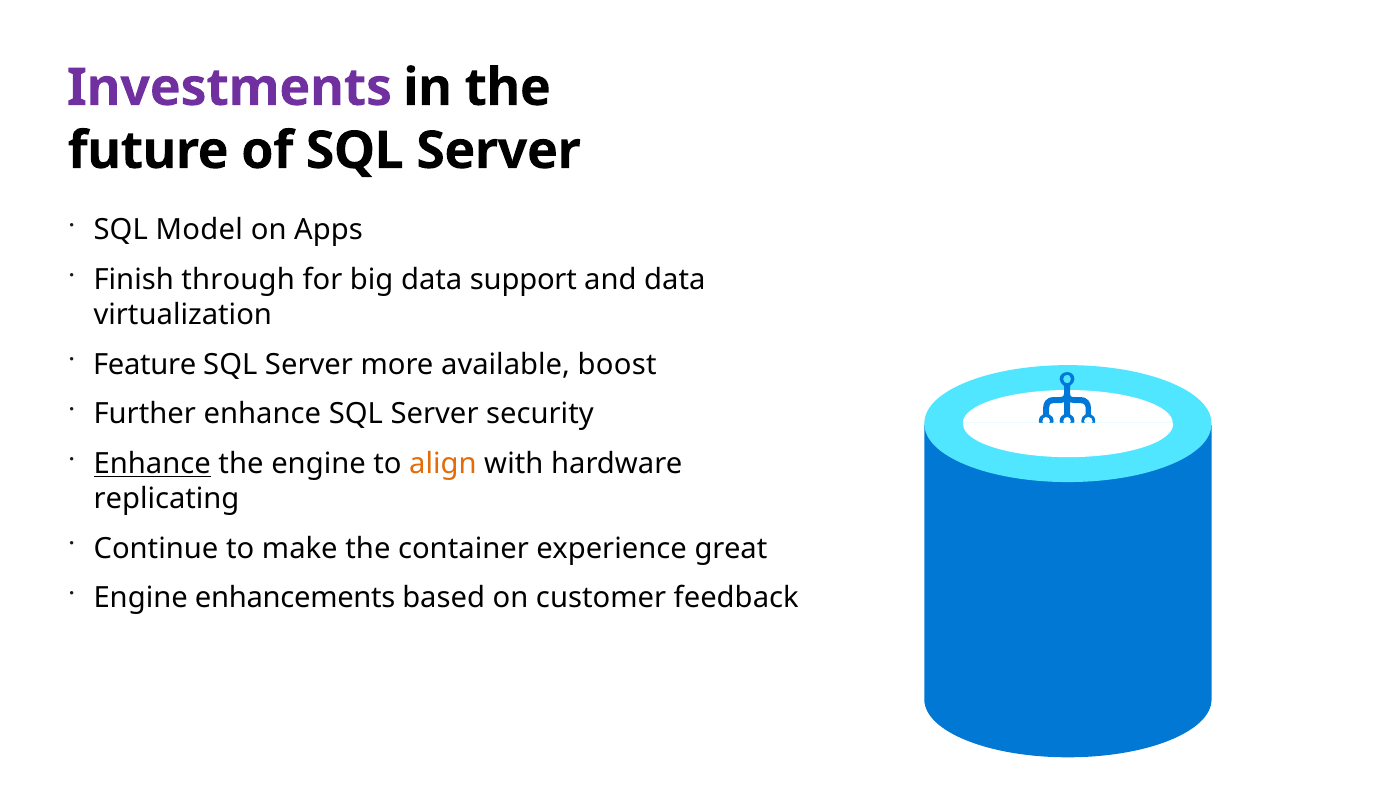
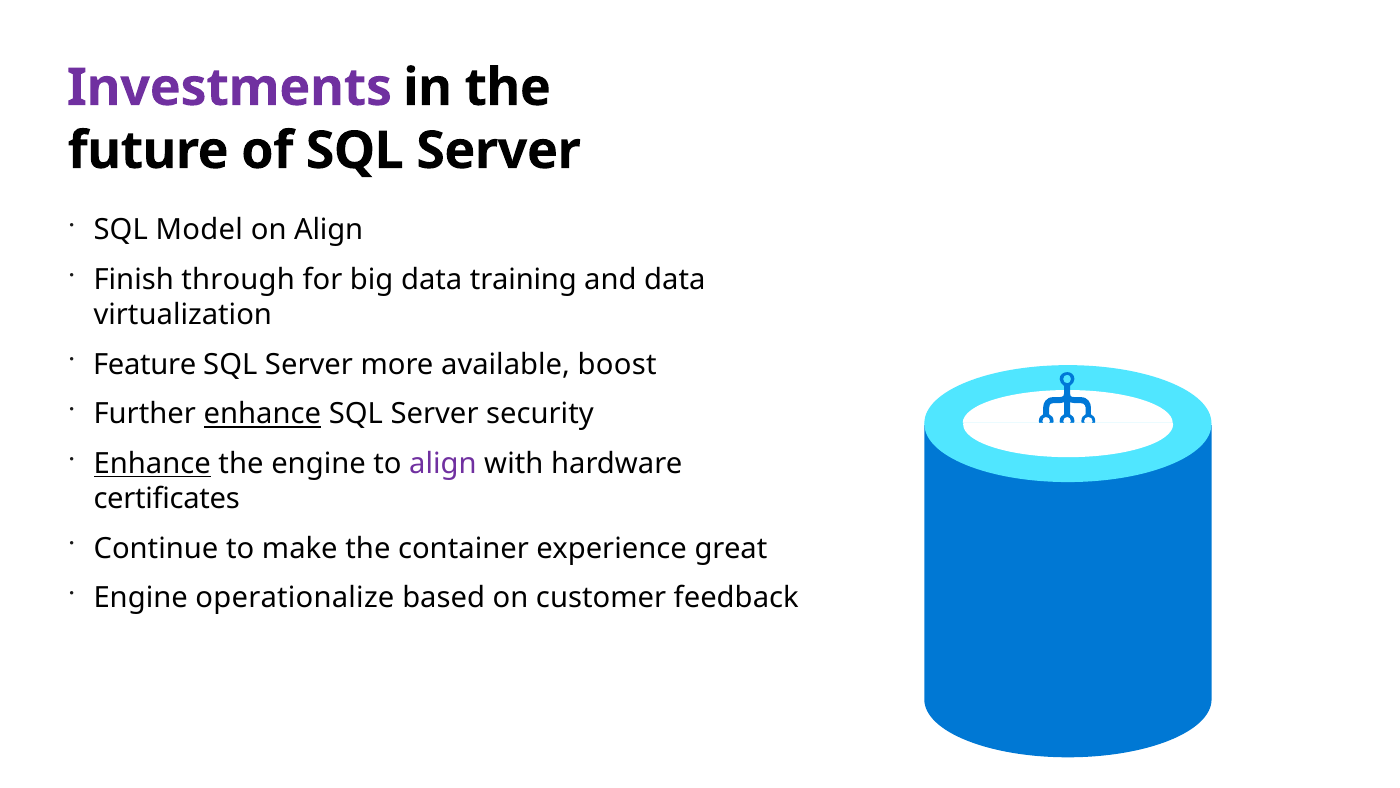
on Apps: Apps -> Align (329, 230)
support: support -> training (523, 280)
enhance underline: none -> present (262, 414)
align colour: orange -> purple (443, 464)
replicating: replicating -> certificates (167, 499)
enhancements: enhancements -> operationalize (295, 598)
